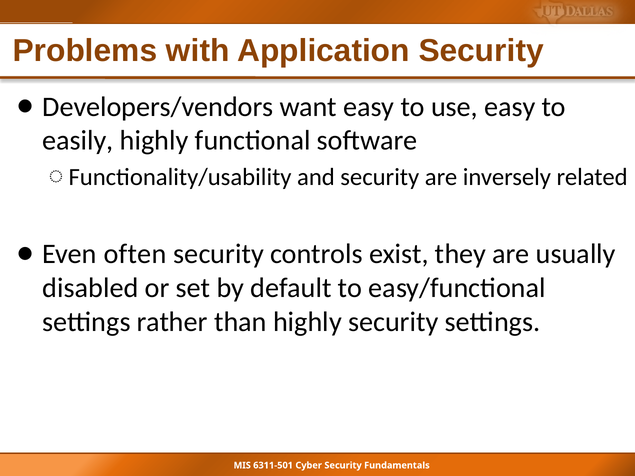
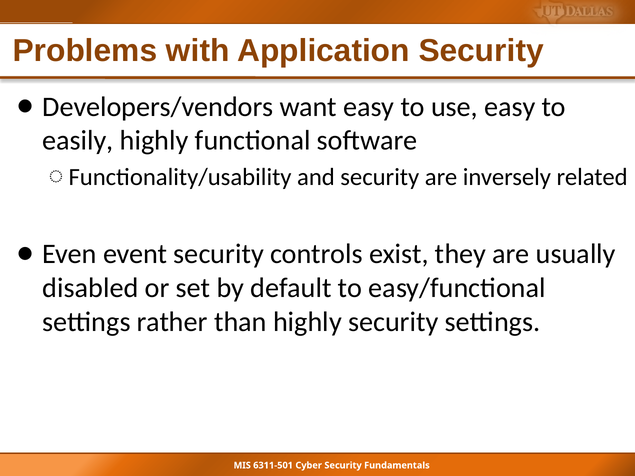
often: often -> event (135, 254)
